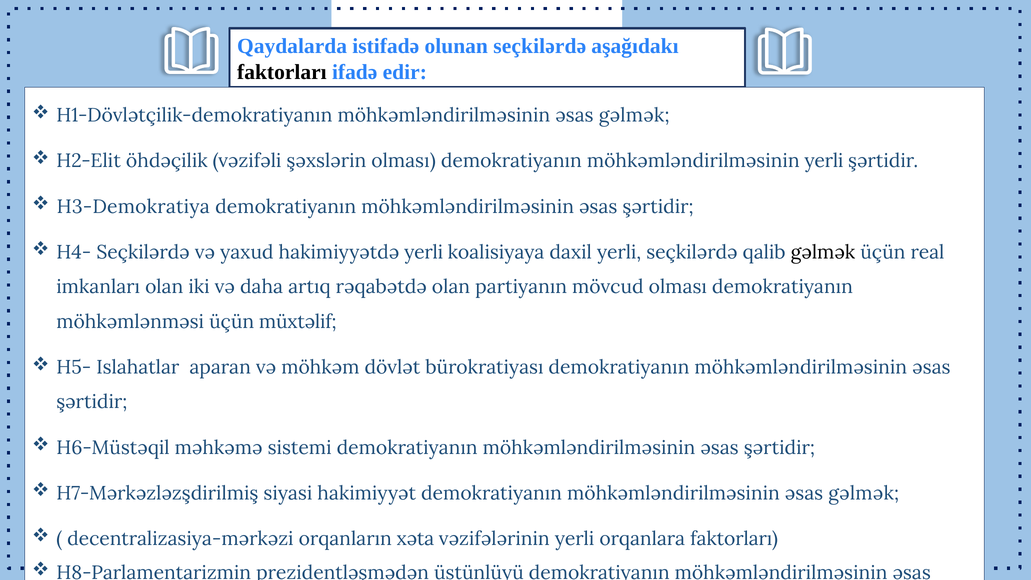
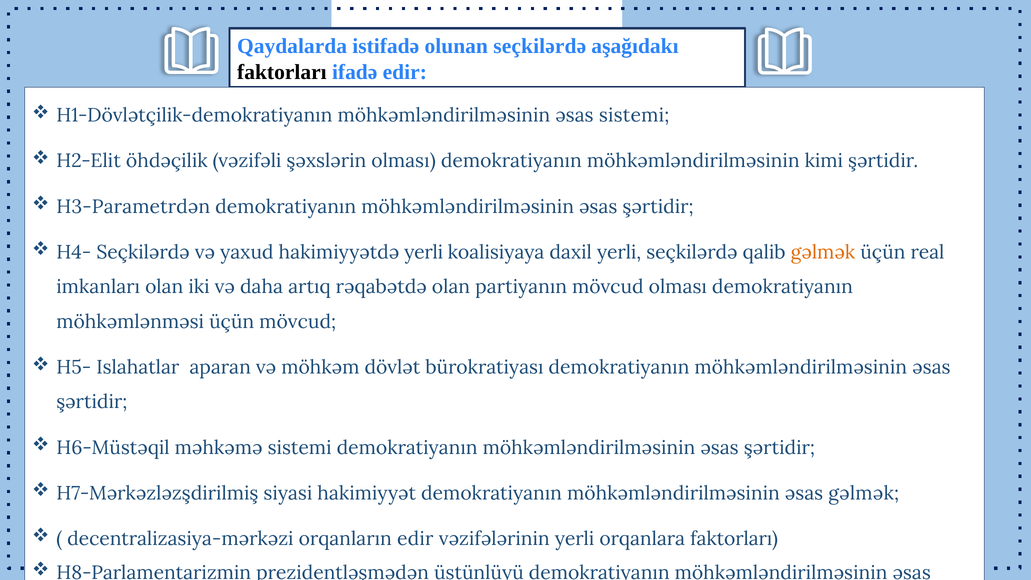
H1-Dövlətçilik-demokratiyanın möhkəmləndirilməsinin əsas gəlmək: gəlmək -> sistemi (634, 116)
möhkəmləndirilməsinin yerli: yerli -> kimi (824, 161)
H3-Demokratiya: H3-Demokratiya -> H3-Parametrdən (133, 207)
gəlmək colour: black -> orange (823, 252)
üçün müxtəlif: müxtəlif -> mövcud (298, 322)
orqanların xəta: xəta -> edir (415, 539)
